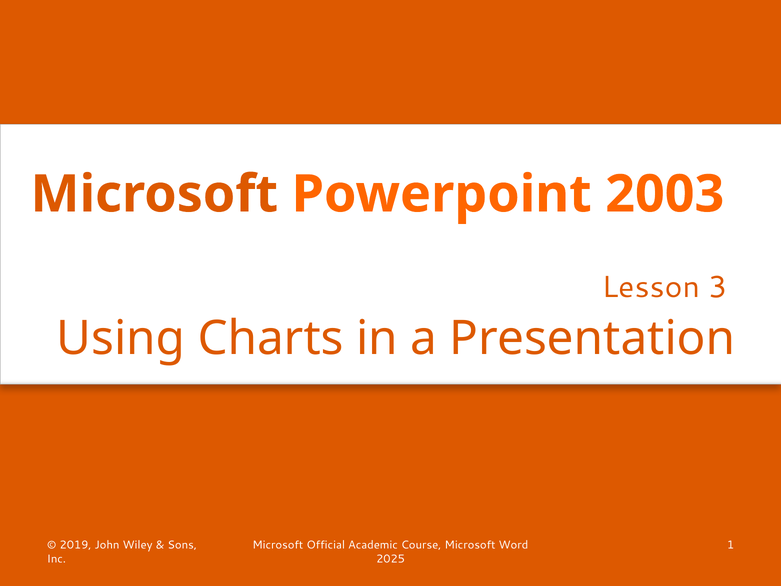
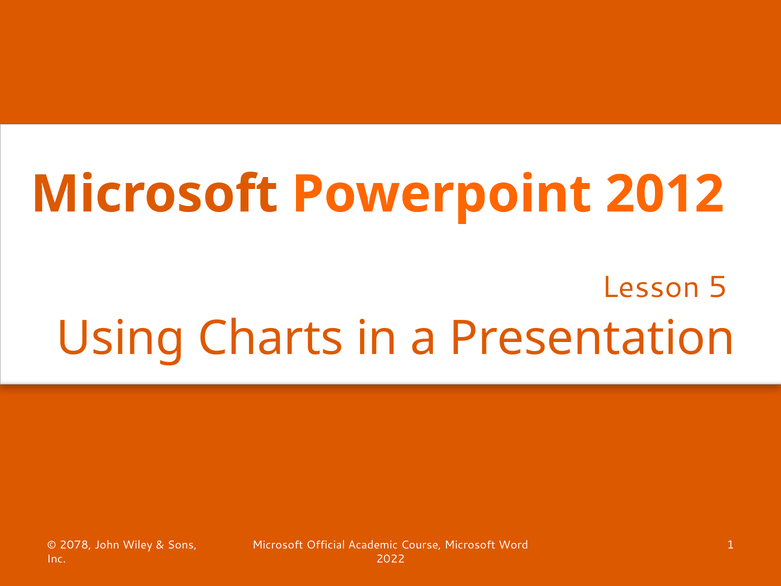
2003: 2003 -> 2012 (665, 194)
3: 3 -> 5 (718, 287)
2019: 2019 -> 2078 (76, 545)
2025: 2025 -> 2022 (391, 559)
